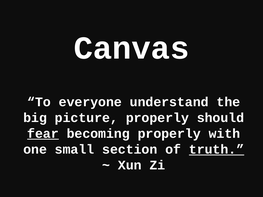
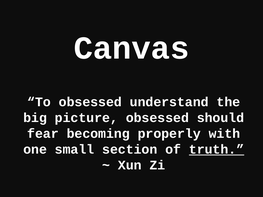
To everyone: everyone -> obsessed (90, 102)
picture properly: properly -> obsessed (157, 118)
fear underline: present -> none (43, 134)
